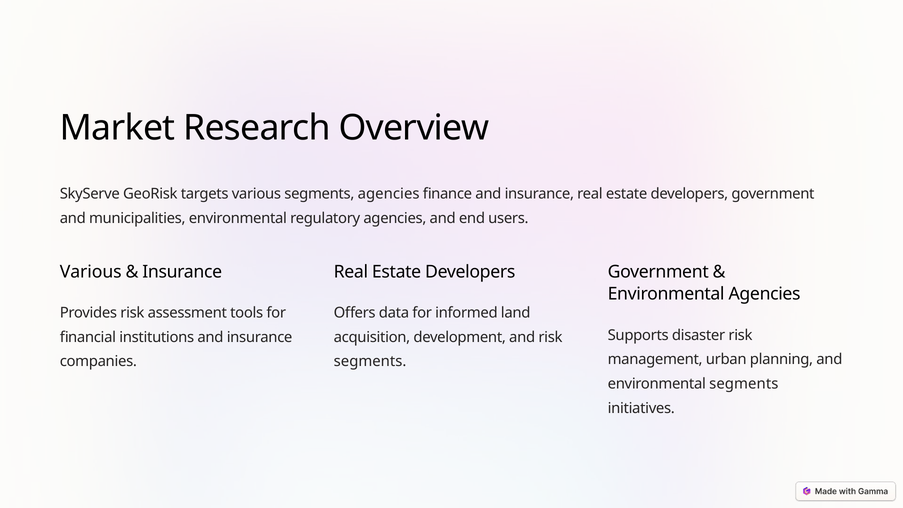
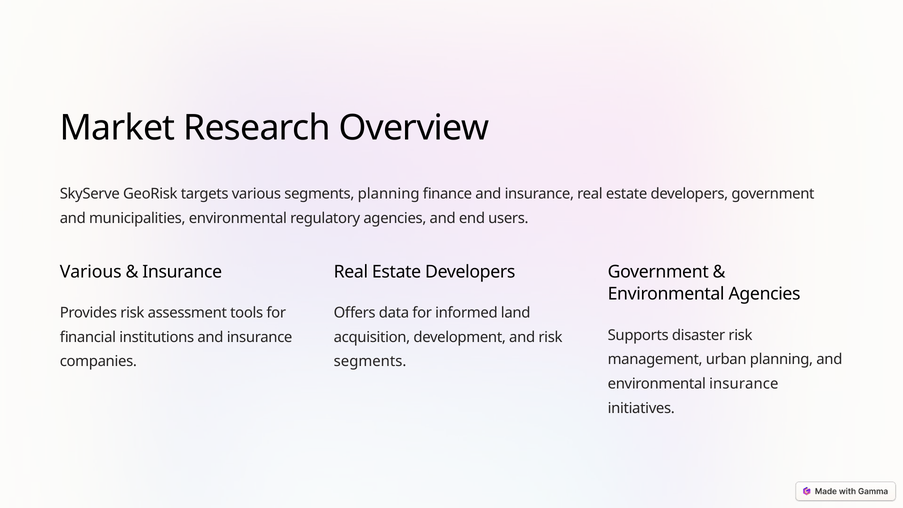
segments agencies: agencies -> planning (389, 194)
environmental segments: segments -> insurance (744, 384)
